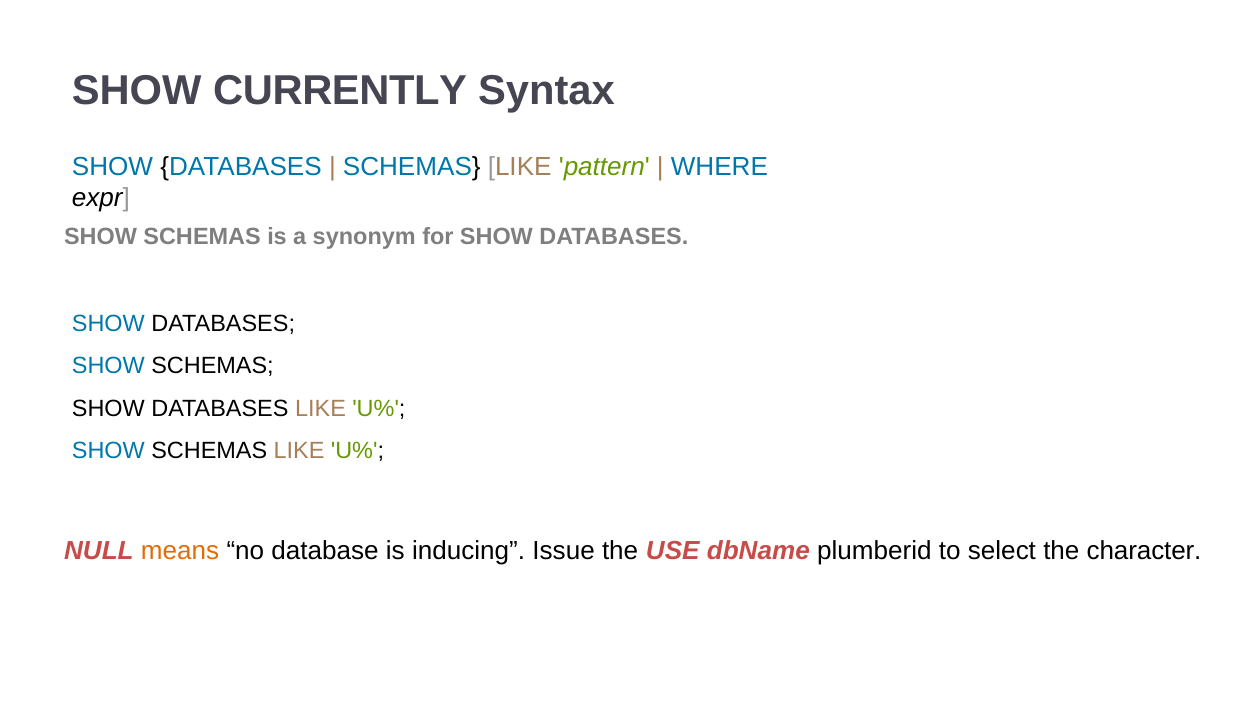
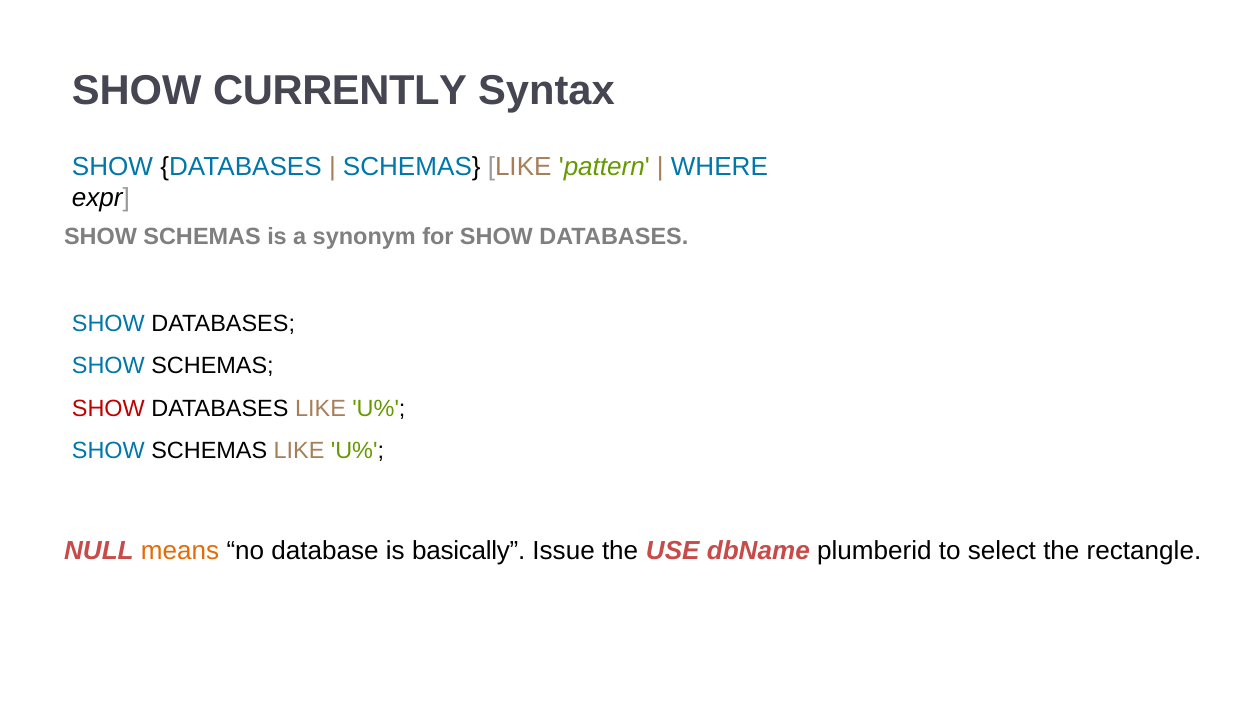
SHOW colour: black -> red (108, 408)
inducing: inducing -> basically (469, 551)
character: character -> rectangle (1144, 551)
